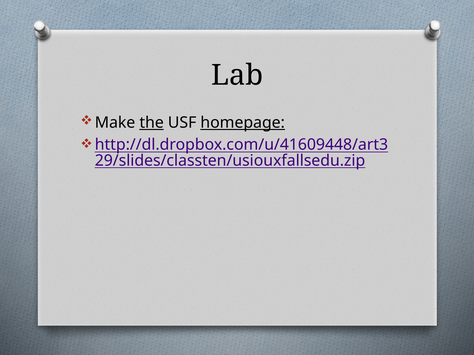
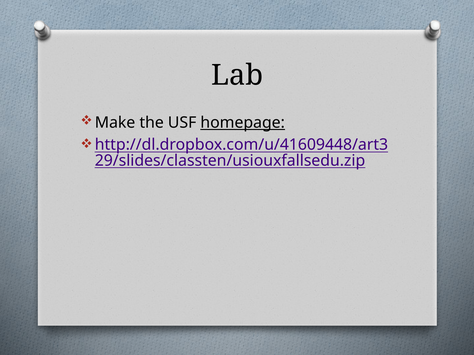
the underline: present -> none (152, 123)
